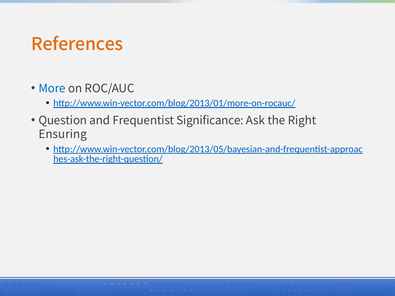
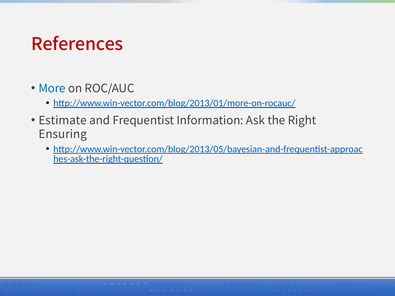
References colour: orange -> red (77, 44)
Question: Question -> Estimate (63, 121)
Significance: Significance -> Information (210, 121)
